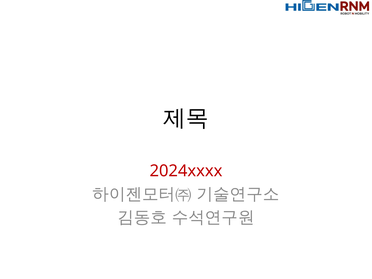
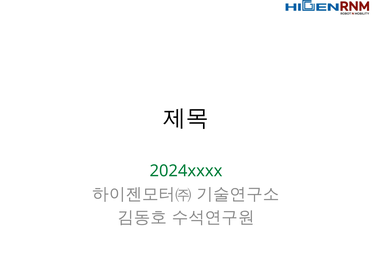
2024xxxx colour: red -> green (186, 171)
